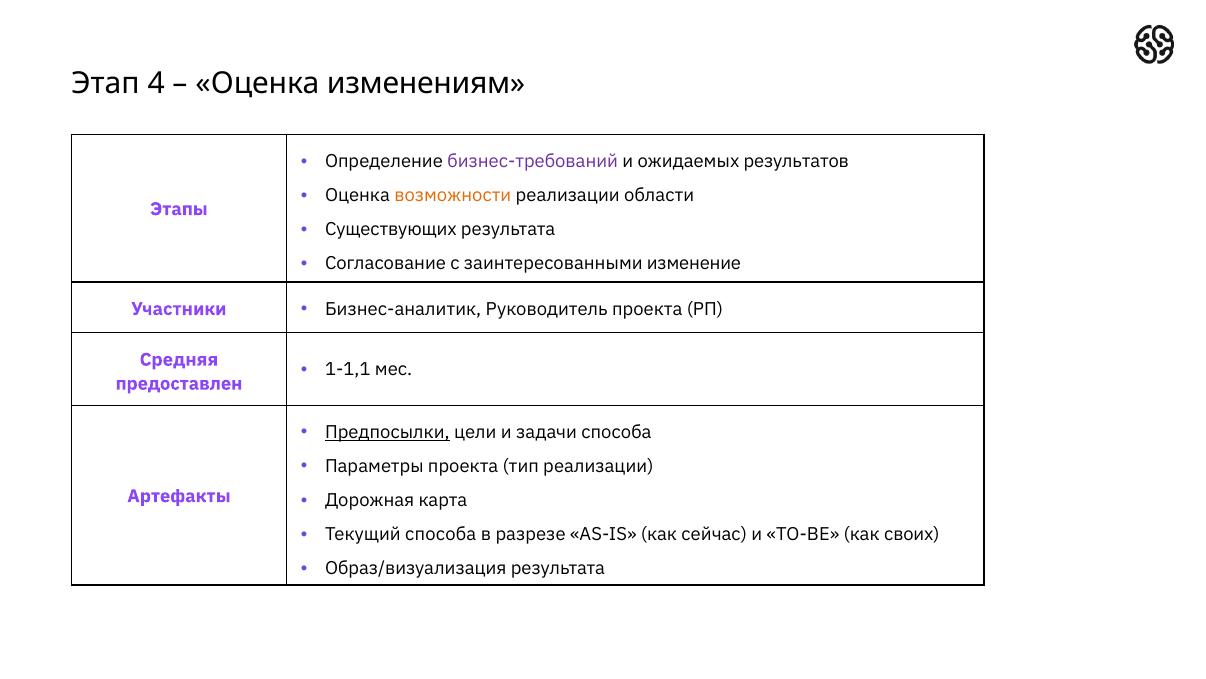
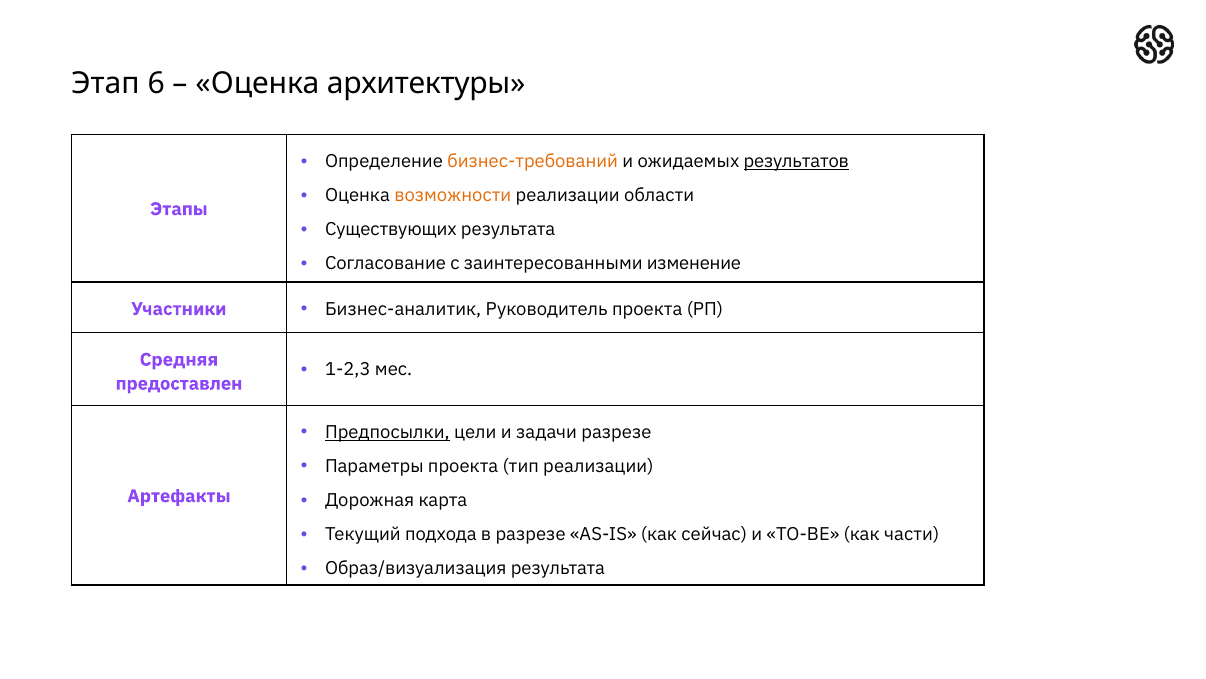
4: 4 -> 6 (156, 83)
изменениям: изменениям -> архитектуры (426, 83)
бизнес-требований colour: purple -> orange (533, 161)
результатов underline: none -> present (796, 161)
1-1,1: 1-1,1 -> 1-2,3 (348, 370)
задачи способа: способа -> разрезе (616, 432)
Текущий способа: способа -> подхода (441, 534)
своих: своих -> части (912, 534)
